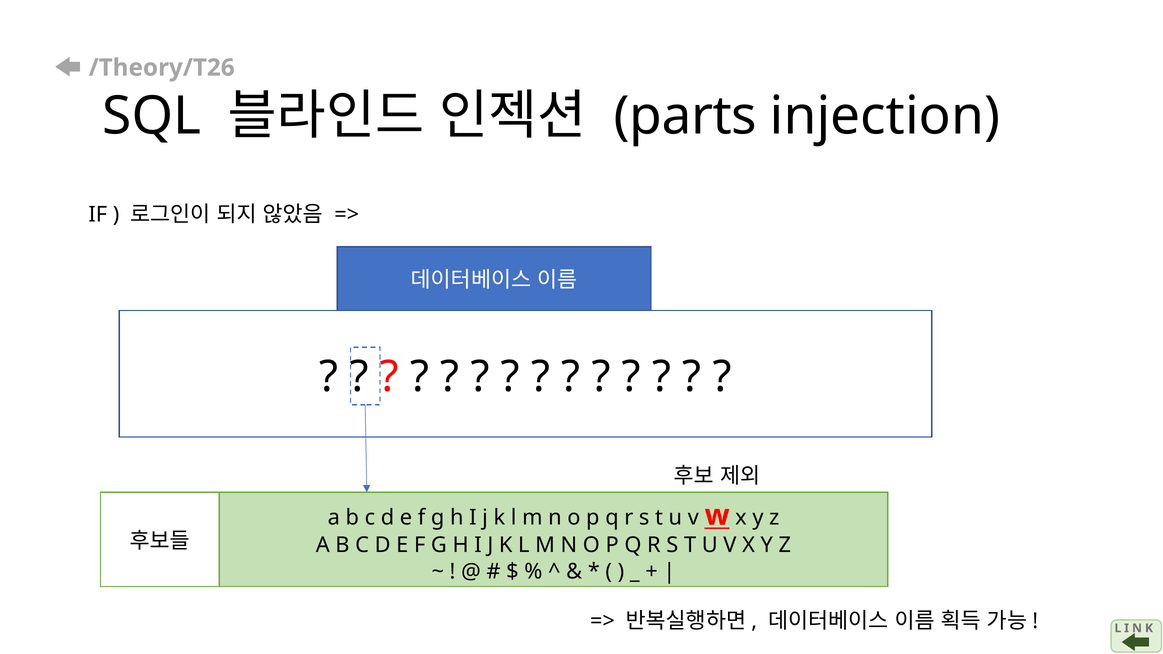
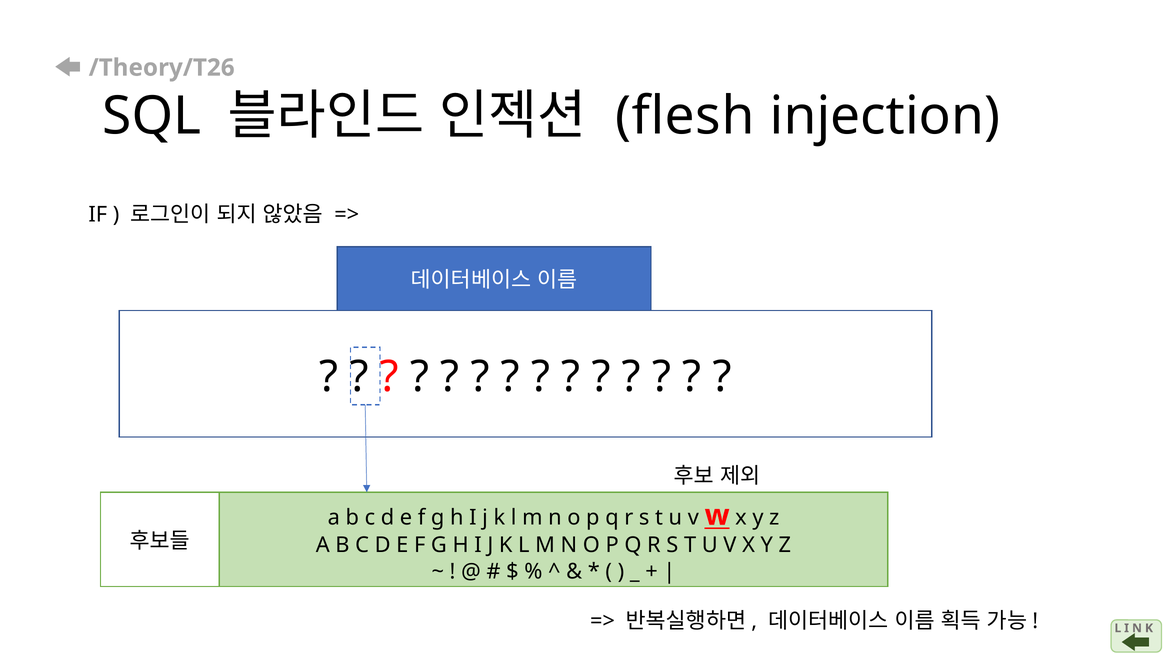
parts: parts -> flesh (685, 116)
